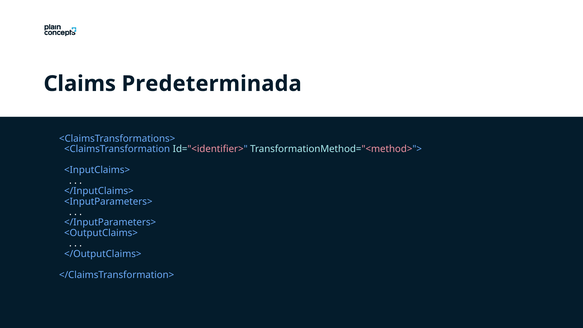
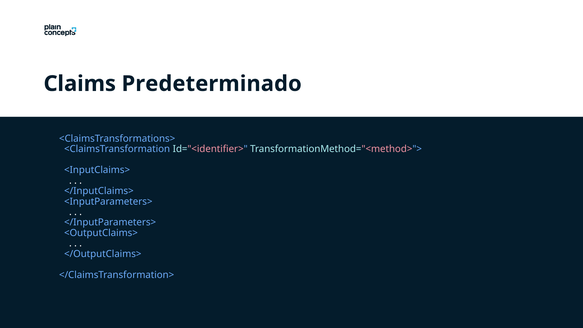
Predeterminada: Predeterminada -> Predeterminado (212, 84)
